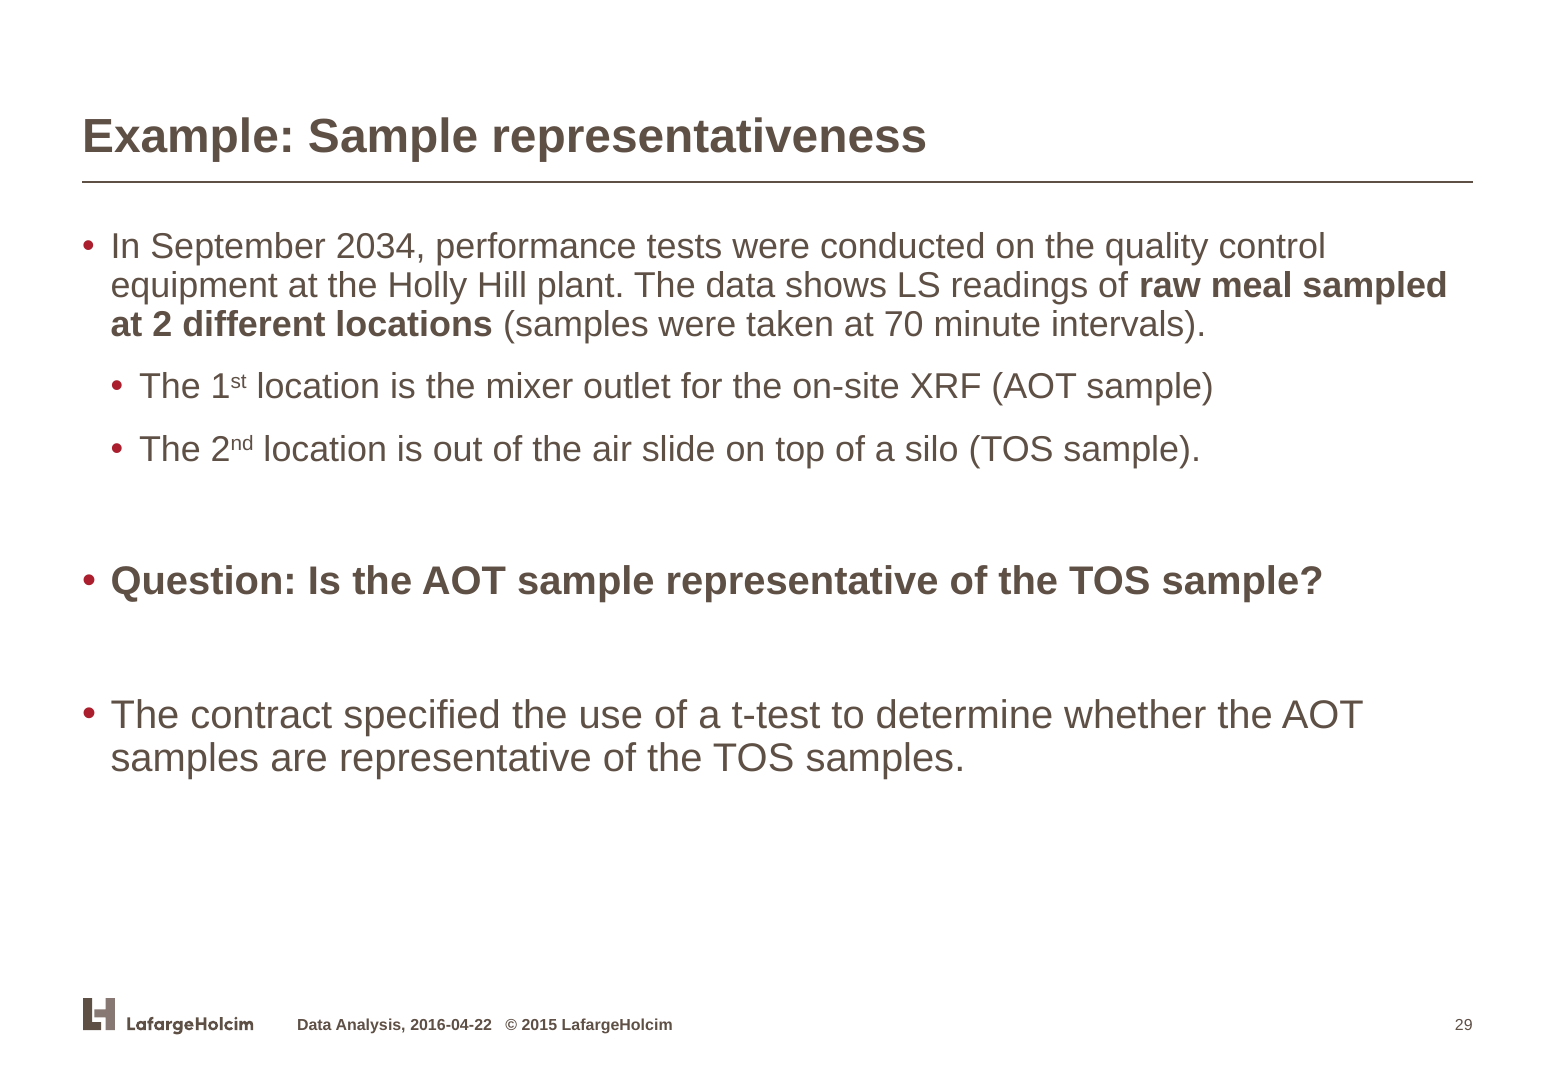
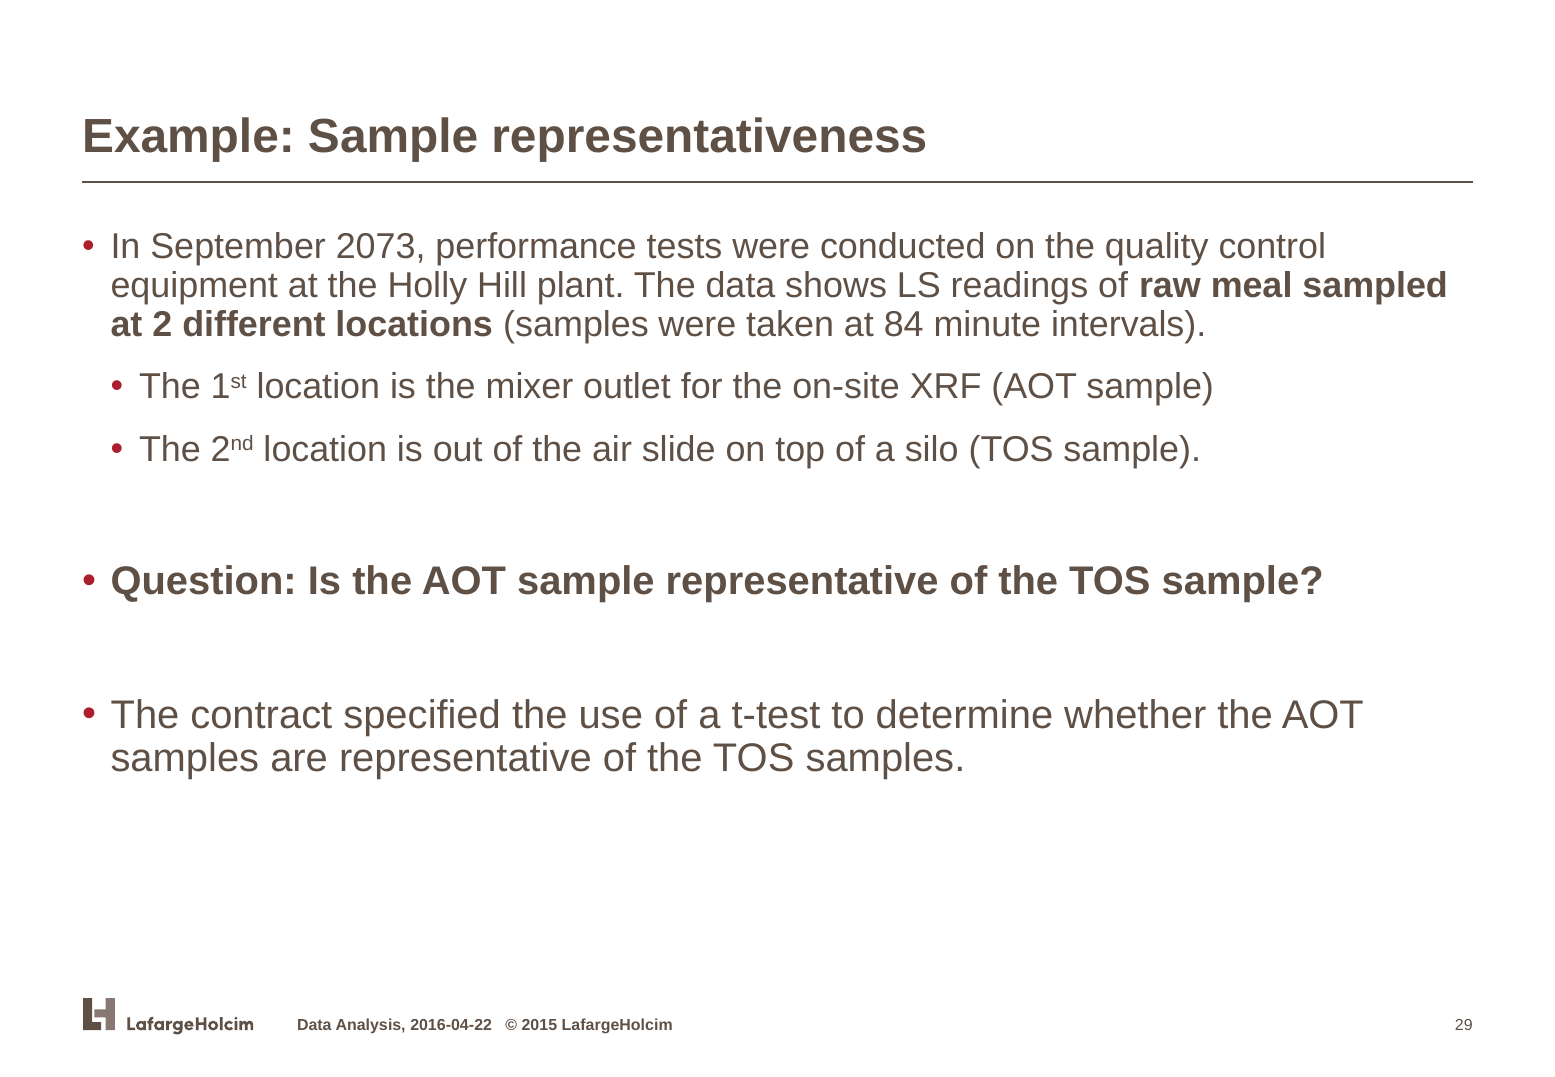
2034: 2034 -> 2073 (381, 247)
70: 70 -> 84 (904, 324)
